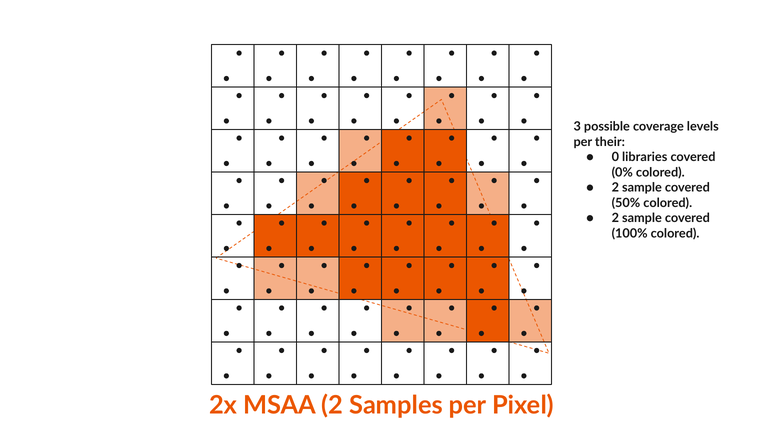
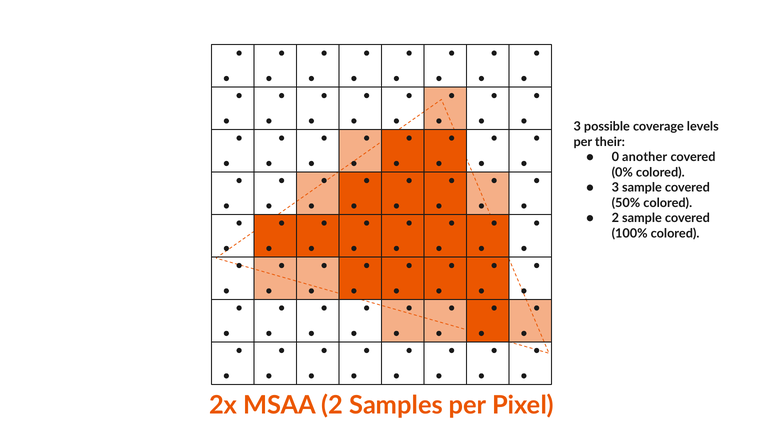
libraries: libraries -> another (645, 157)
2: 2 -> 3 (615, 188)
